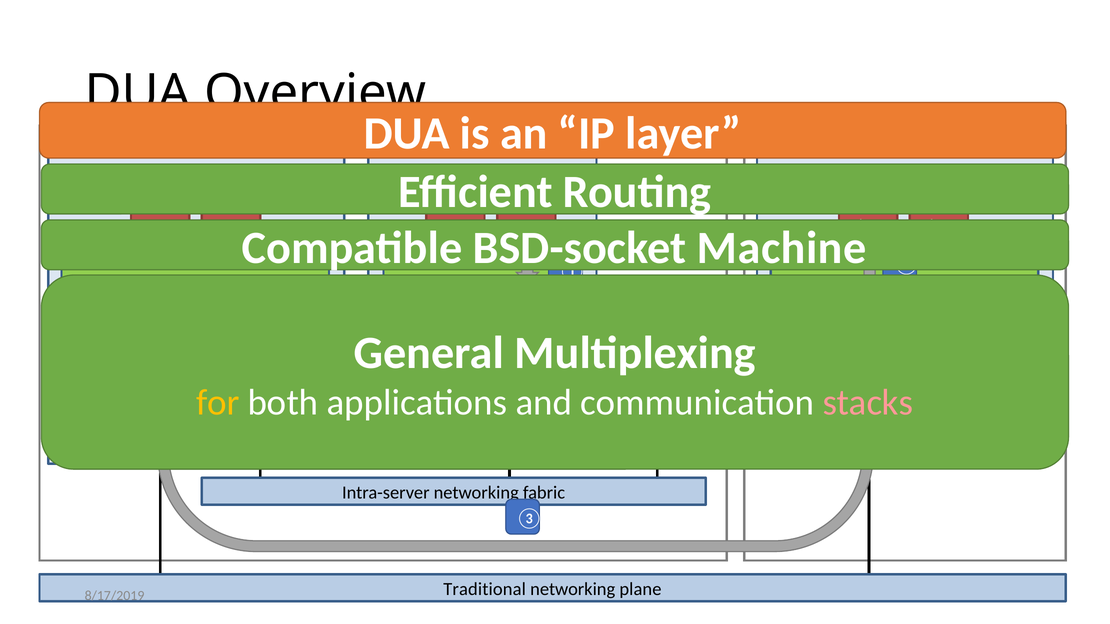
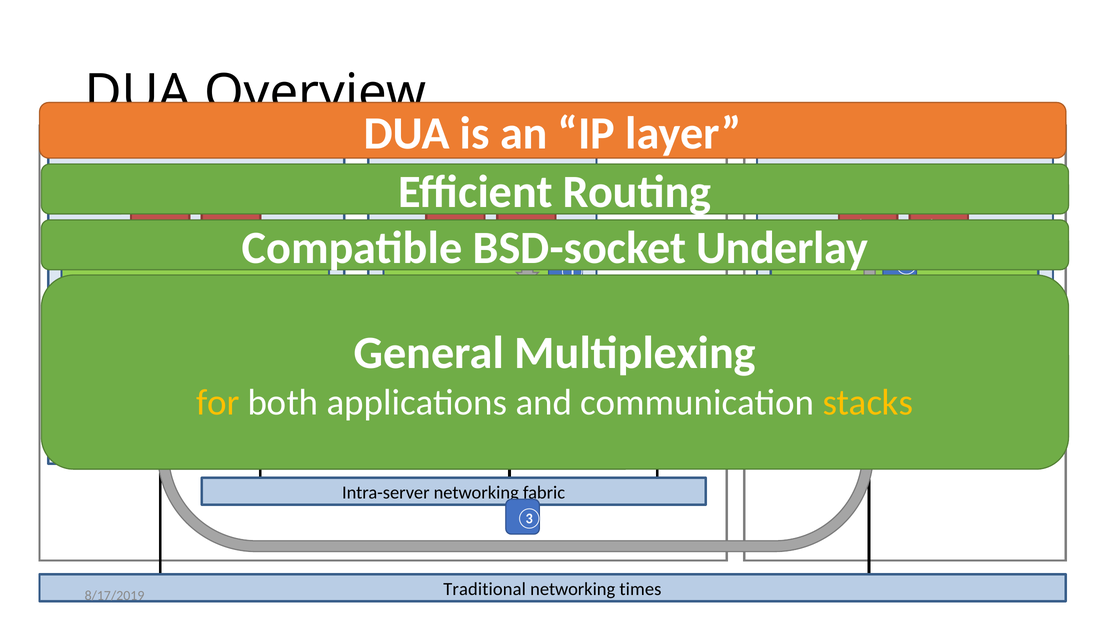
Machine: Machine -> Underlay (782, 248)
stacks colour: pink -> yellow (868, 403)
plane: plane -> times (640, 589)
